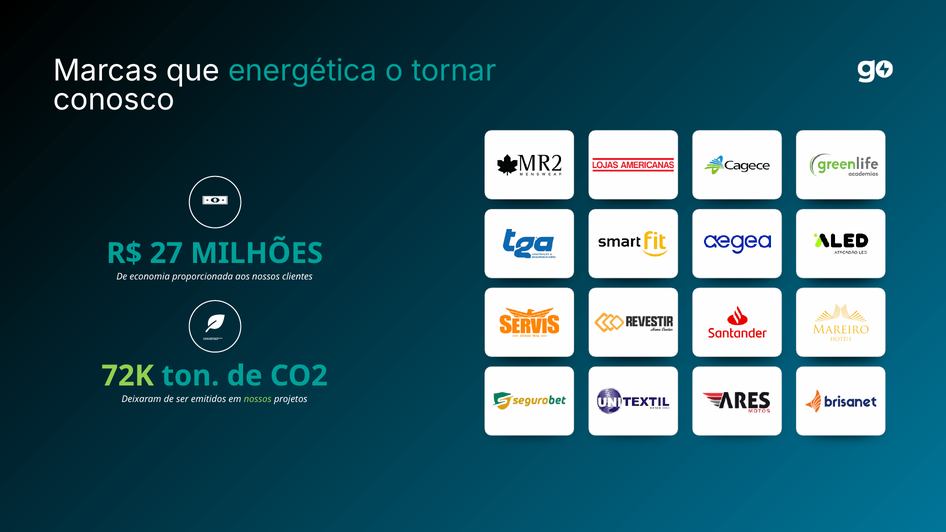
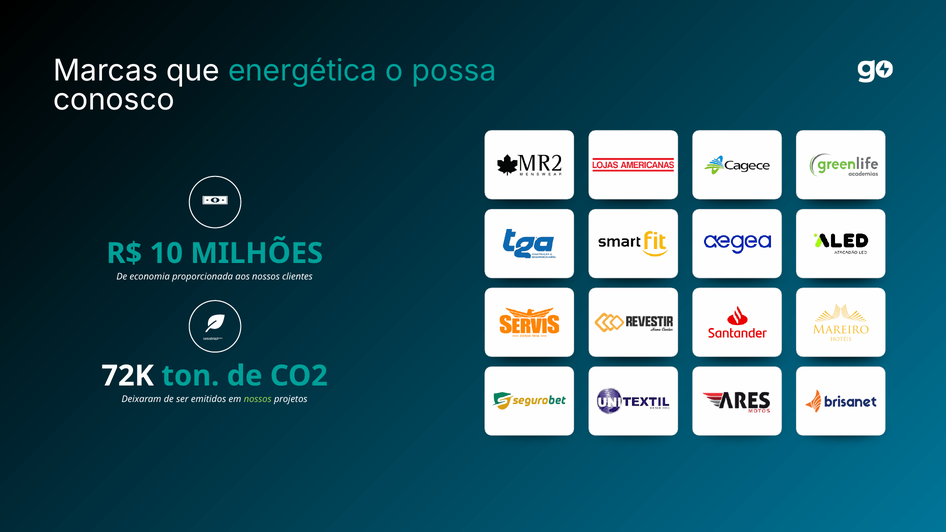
tornar: tornar -> possa (454, 71)
27: 27 -> 10 (166, 253)
72K colour: light green -> white (128, 376)
